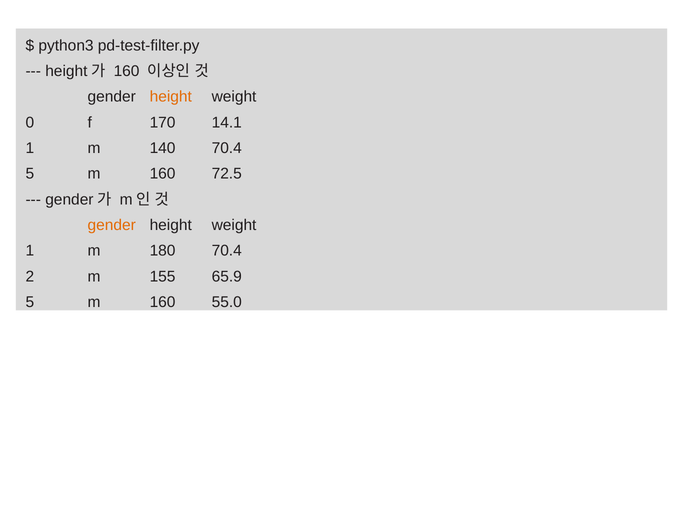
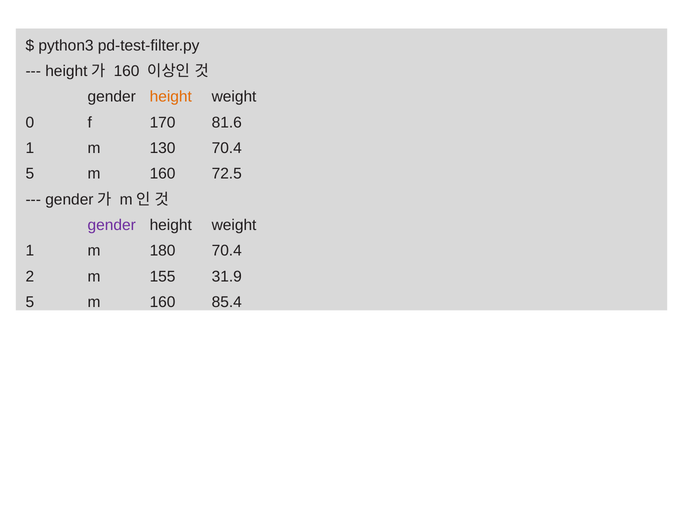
14.1: 14.1 -> 81.6 (227, 123)
140: 140 -> 130 (163, 148)
gender colour: orange -> purple (112, 225)
65.9: 65.9 -> 31.9 (227, 277)
55.0: 55.0 -> 85.4 (227, 302)
